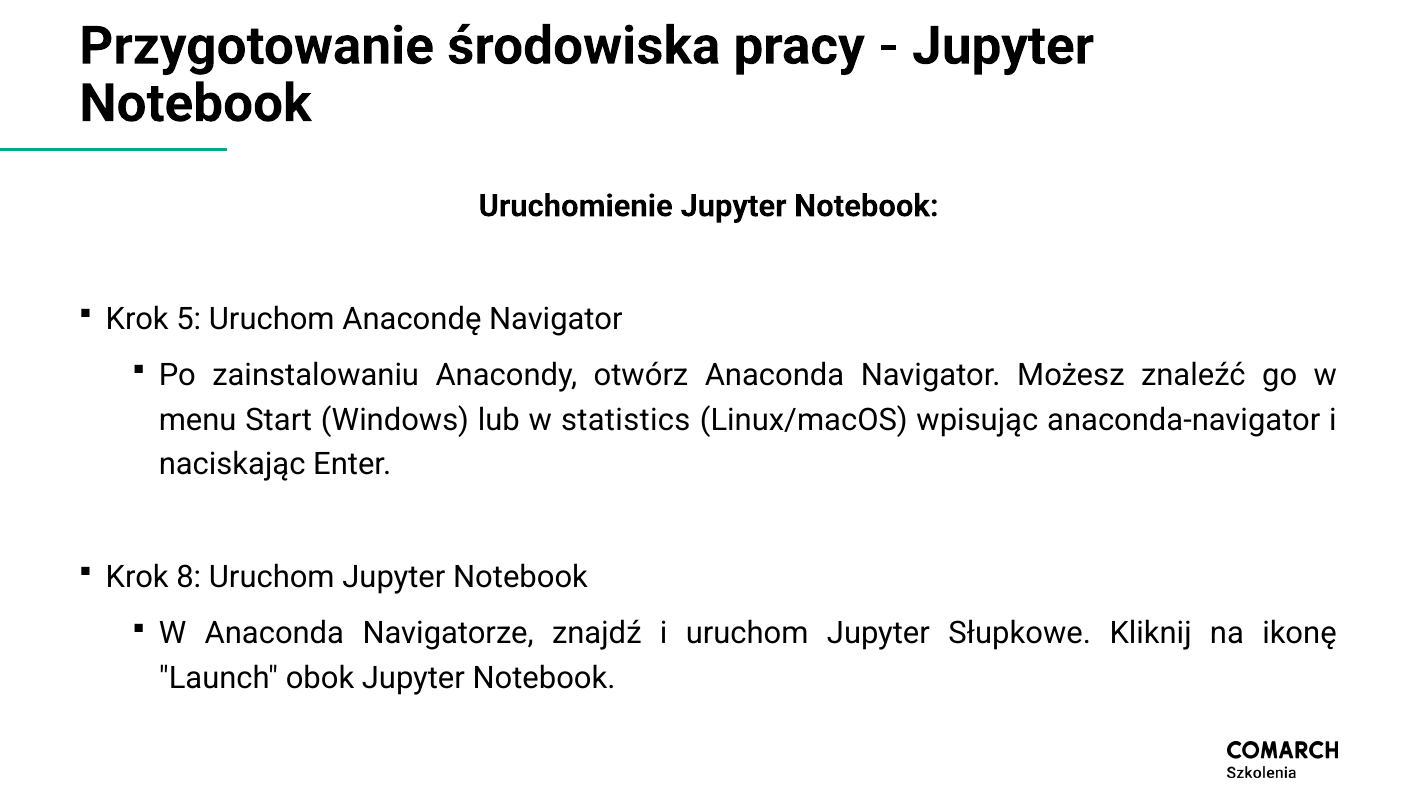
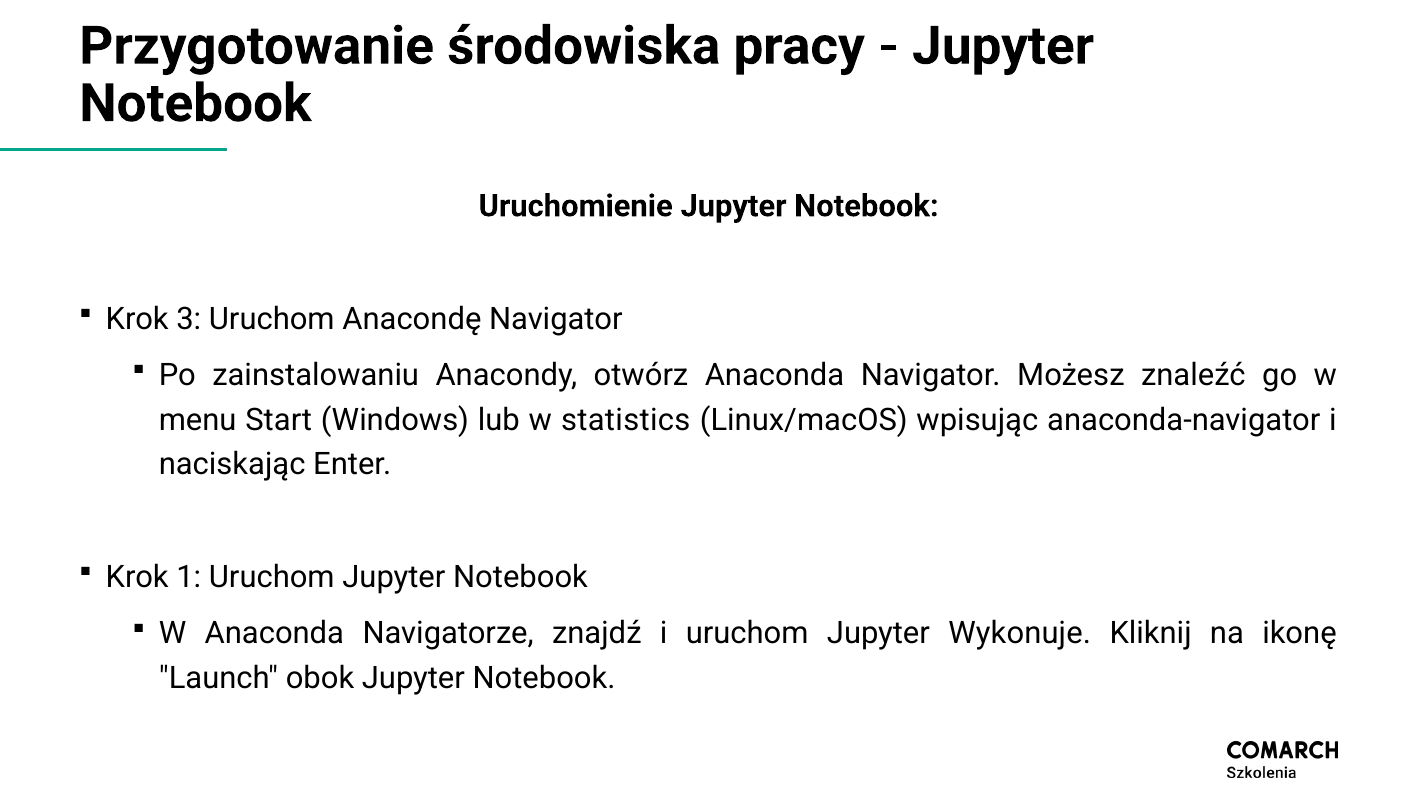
5: 5 -> 3 (189, 319)
8: 8 -> 1 (189, 577)
Słupkowe: Słupkowe -> Wykonuje (1020, 634)
